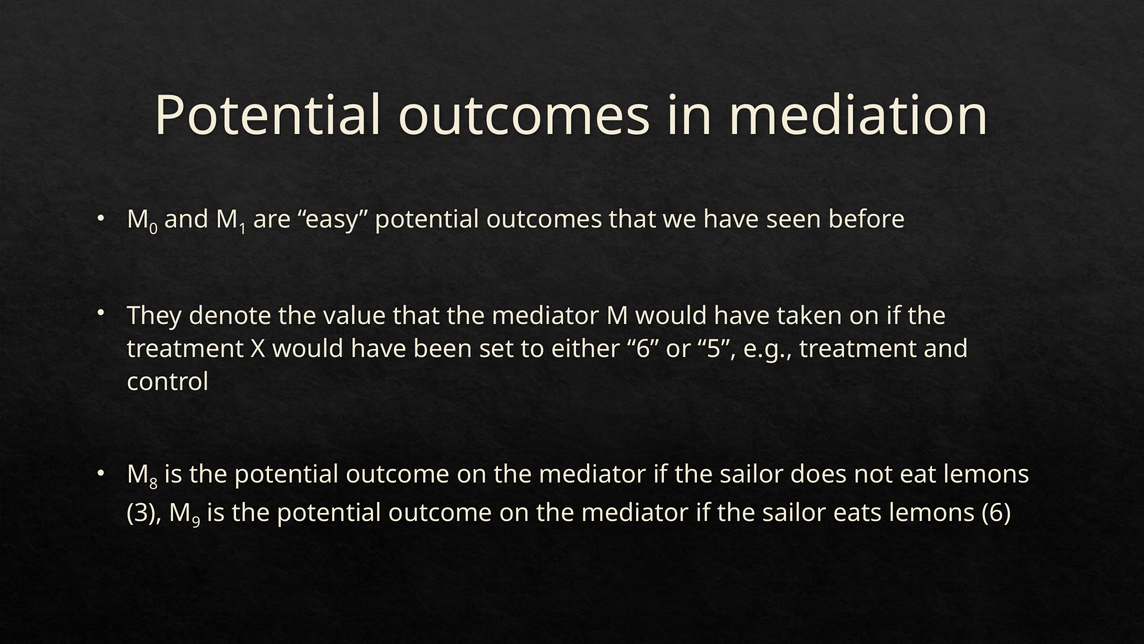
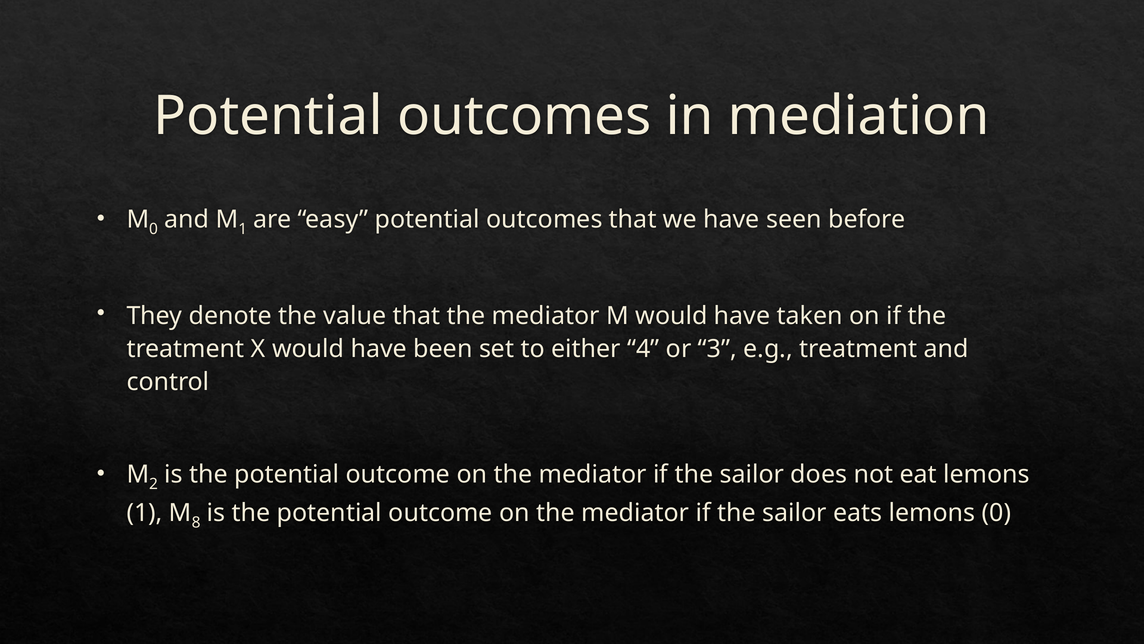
either 6: 6 -> 4 (643, 349)
5: 5 -> 3 (717, 349)
8: 8 -> 2 (154, 484)
3: 3 -> 1 (145, 512)
9: 9 -> 8 (196, 522)
lemons 6: 6 -> 0 (996, 512)
